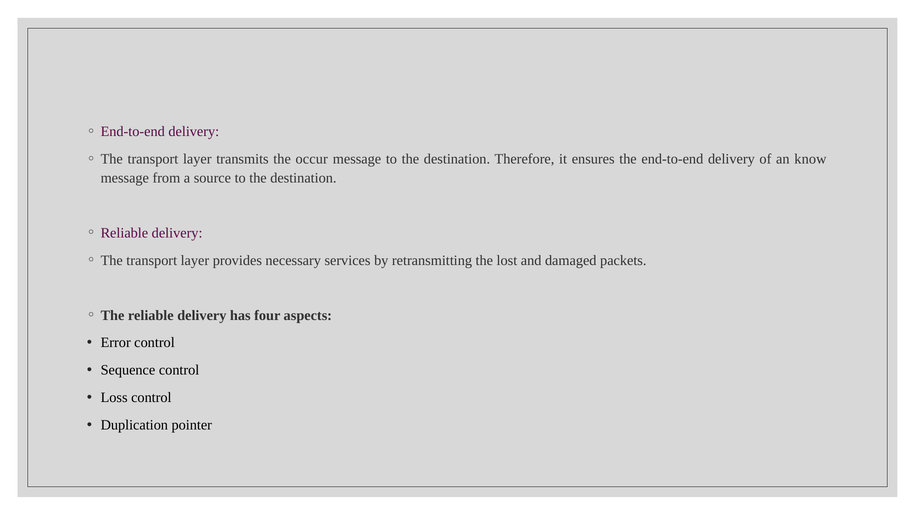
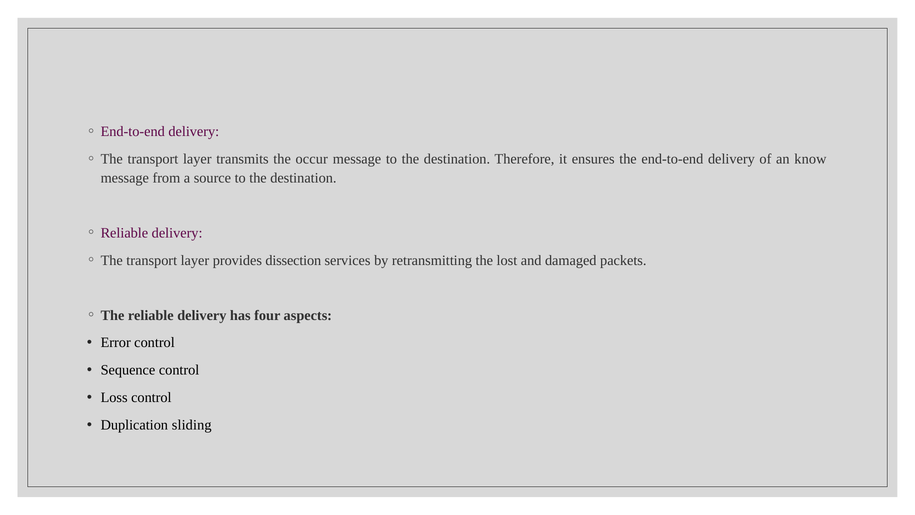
necessary: necessary -> dissection (293, 260)
pointer: pointer -> sliding (192, 425)
